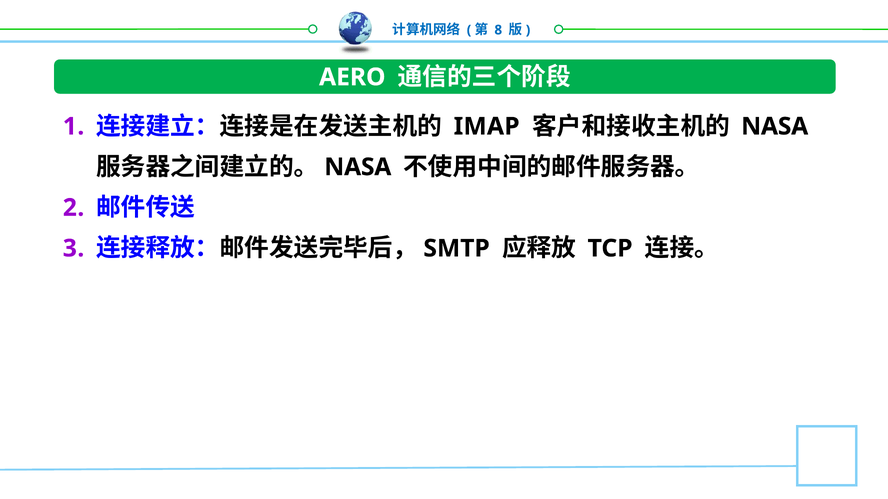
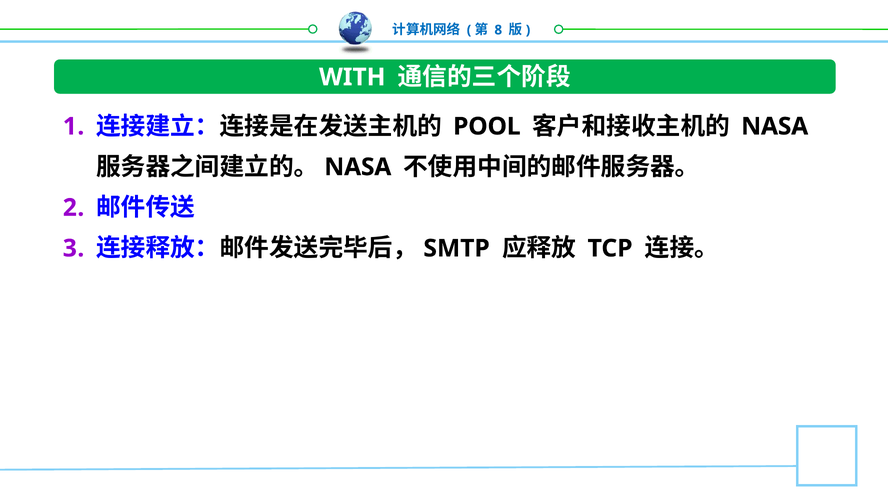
AERO: AERO -> WITH (352, 77)
IMAP: IMAP -> POOL (487, 127)
